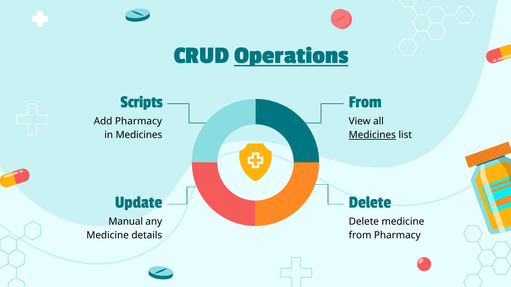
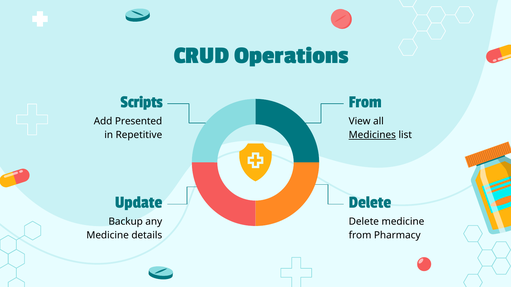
Operations underline: present -> none (291, 55)
Add Pharmacy: Pharmacy -> Presented (139, 121)
in Medicines: Medicines -> Repetitive (139, 135)
Manual: Manual -> Backup (126, 222)
